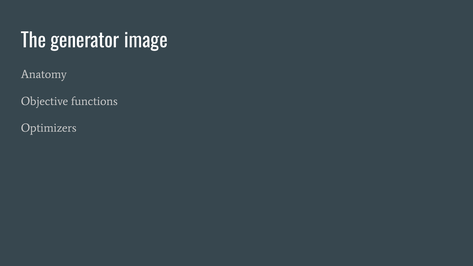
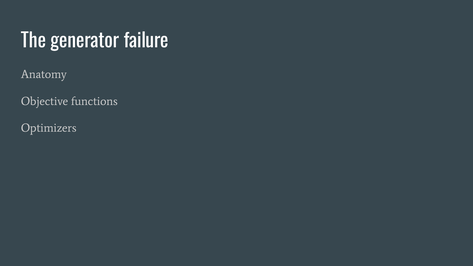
image: image -> failure (146, 41)
